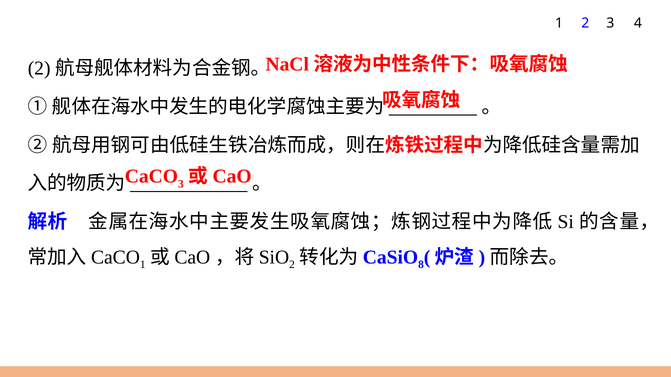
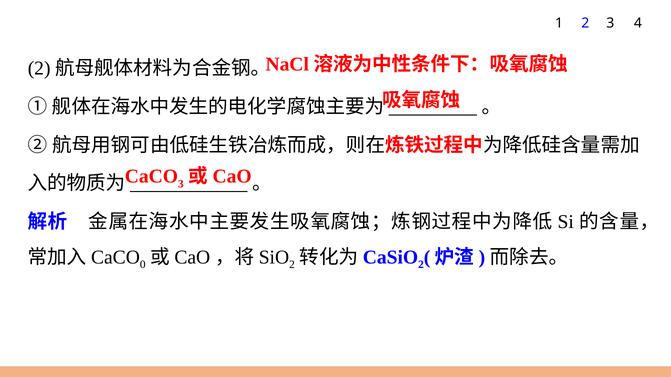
1: 1 -> 0 (143, 265)
8: 8 -> 2 (421, 265)
